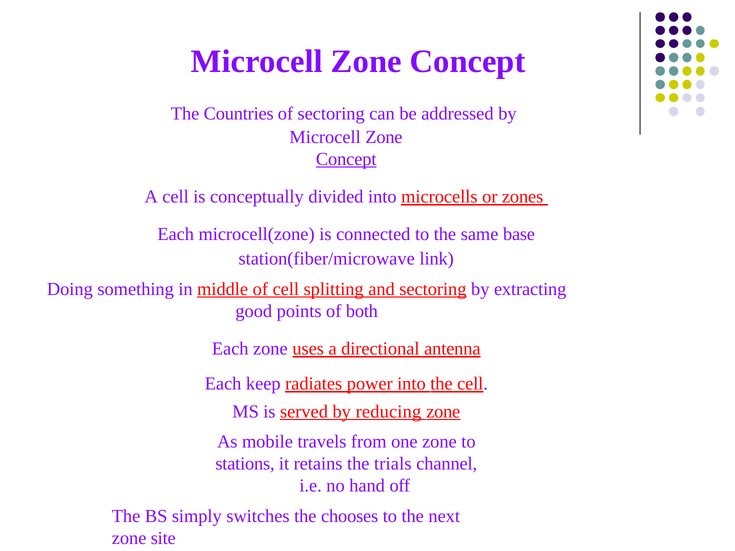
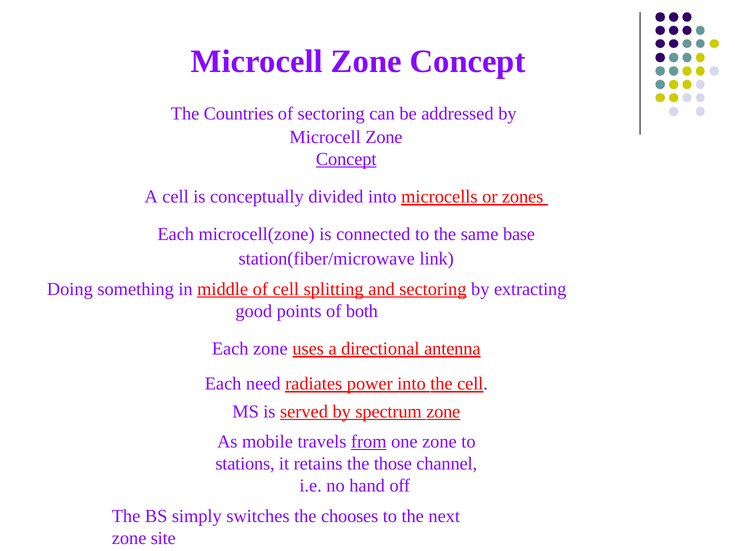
keep: keep -> need (263, 384)
reducing: reducing -> spectrum (389, 412)
from underline: none -> present (369, 442)
trials: trials -> those (393, 464)
